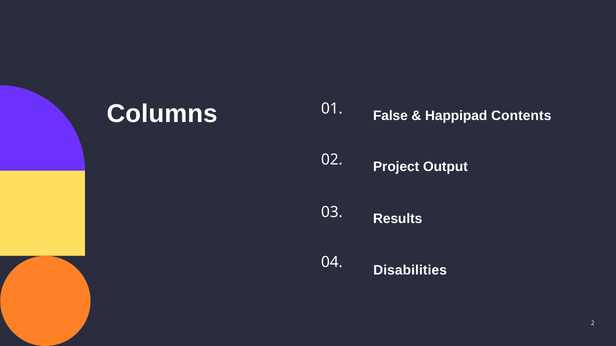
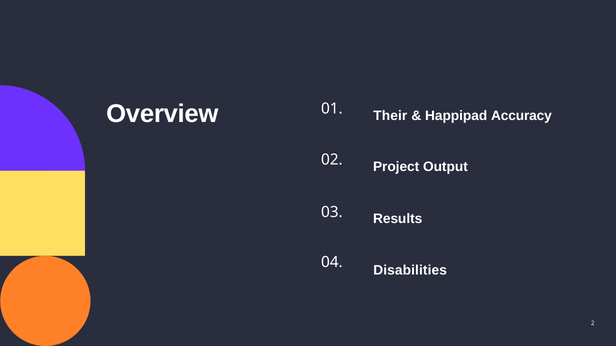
Columns: Columns -> Overview (162, 114)
False: False -> Their (390, 116)
Contents: Contents -> Accuracy (521, 116)
